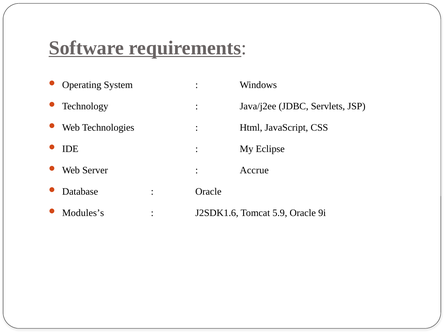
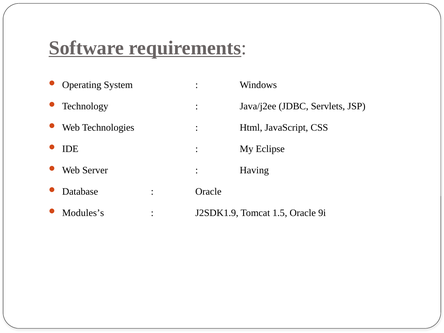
Accrue: Accrue -> Having (254, 170)
J2SDK1.6: J2SDK1.6 -> J2SDK1.9 (217, 213)
5.9: 5.9 -> 1.5 (280, 213)
